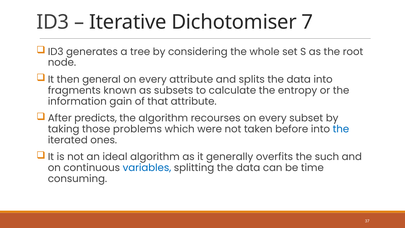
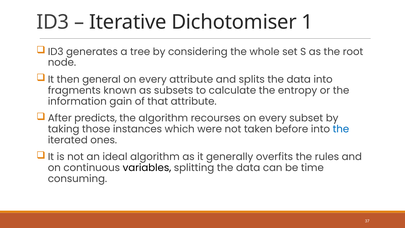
7: 7 -> 1 (307, 22)
problems: problems -> instances (137, 129)
such: such -> rules (327, 157)
variables colour: blue -> black (147, 168)
